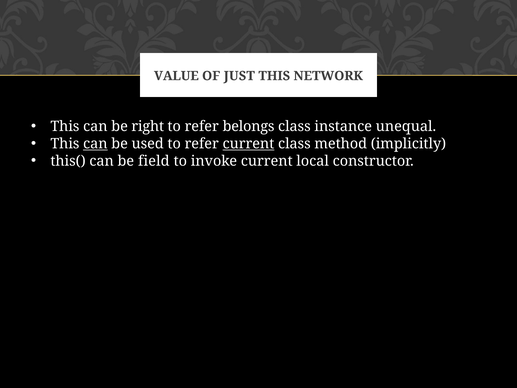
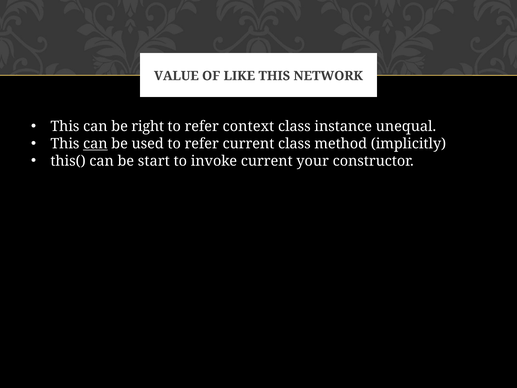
JUST: JUST -> LIKE (239, 76)
belongs: belongs -> context (248, 126)
current underline: present -> none (248, 144)
field: field -> start (154, 161)
local: local -> your (313, 161)
